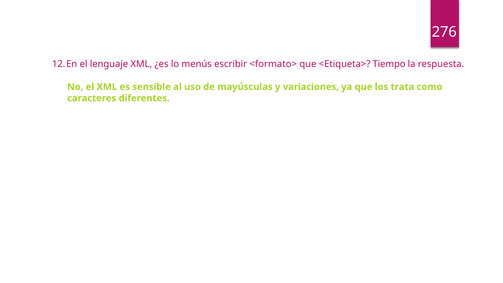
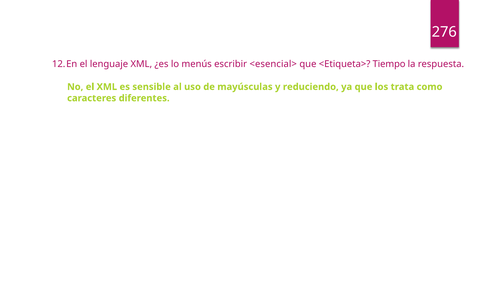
<formato>: <formato> -> <esencial> (273, 64)
variaciones: variaciones -> reduciendo (311, 87)
